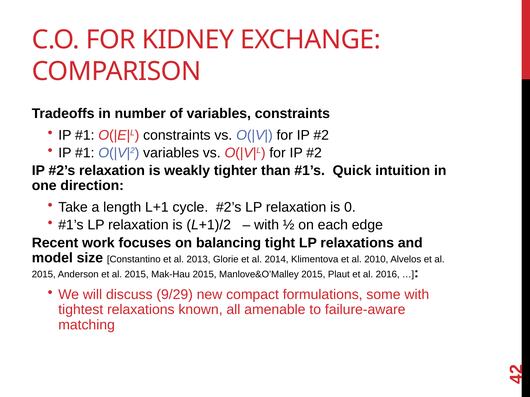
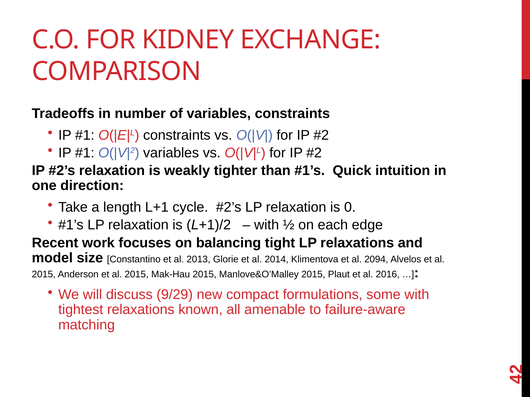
2010: 2010 -> 2094 (376, 260)
